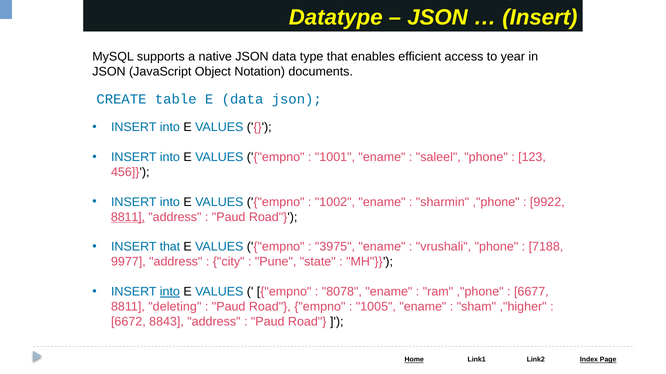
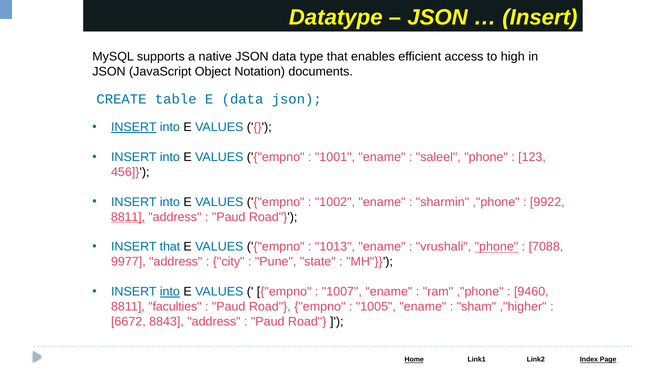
year: year -> high (513, 57)
INSERT underline: none -> present (134, 127)
3975: 3975 -> 1013 (335, 247)
phone underline: none -> present (496, 247)
7188: 7188 -> 7088 (546, 247)
8078: 8078 -> 1007 (342, 292)
6677: 6677 -> 9460 (531, 292)
deleting: deleting -> faculties (175, 307)
